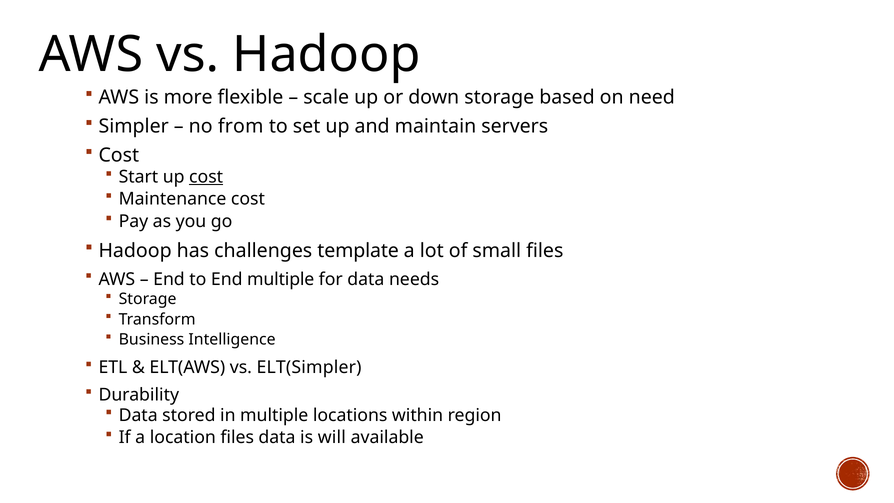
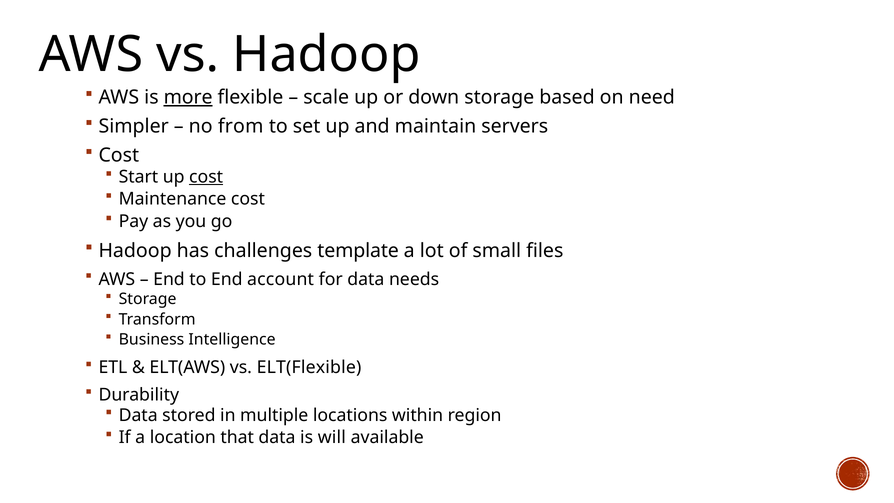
more underline: none -> present (188, 97)
End multiple: multiple -> account (281, 279)
ELT(Simpler: ELT(Simpler -> ELT(Flexible (309, 368)
location files: files -> that (237, 437)
